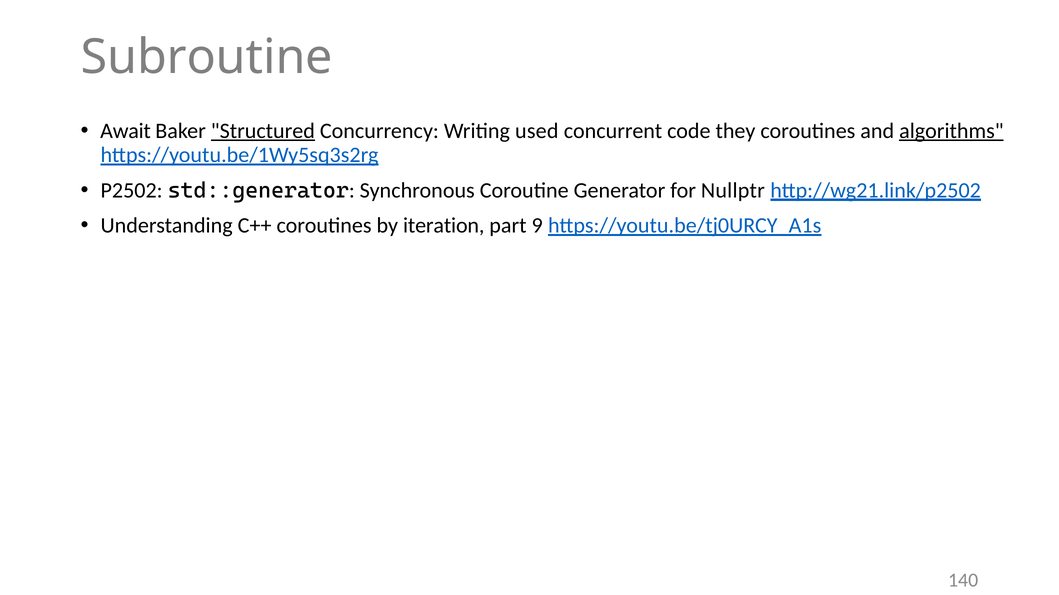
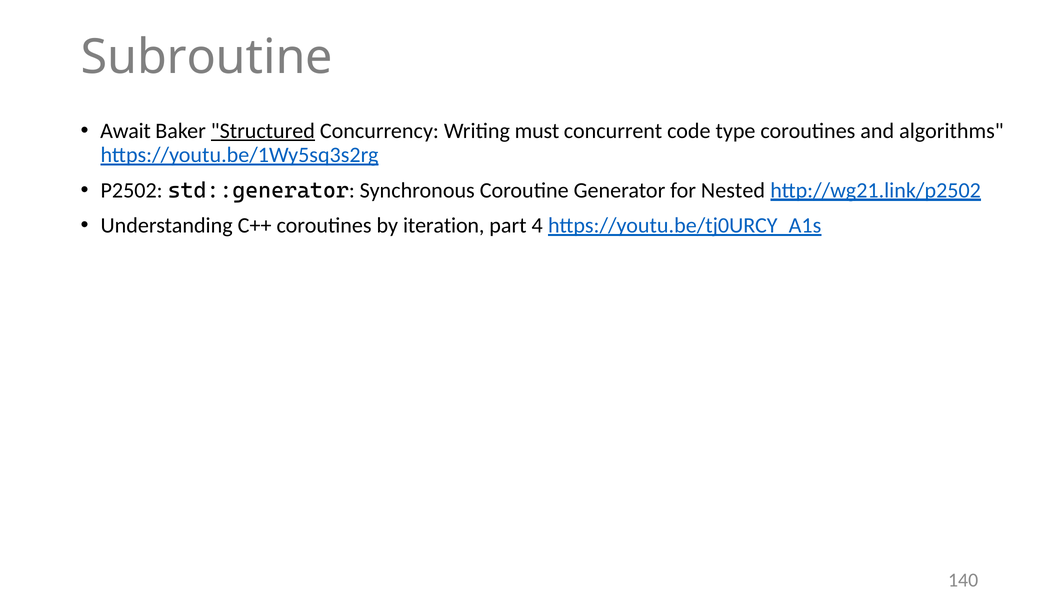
used: used -> must (537, 131)
they: they -> type (736, 131)
algorithms underline: present -> none (951, 131)
Nullptr: Nullptr -> Nested (733, 190)
9: 9 -> 4 (537, 226)
